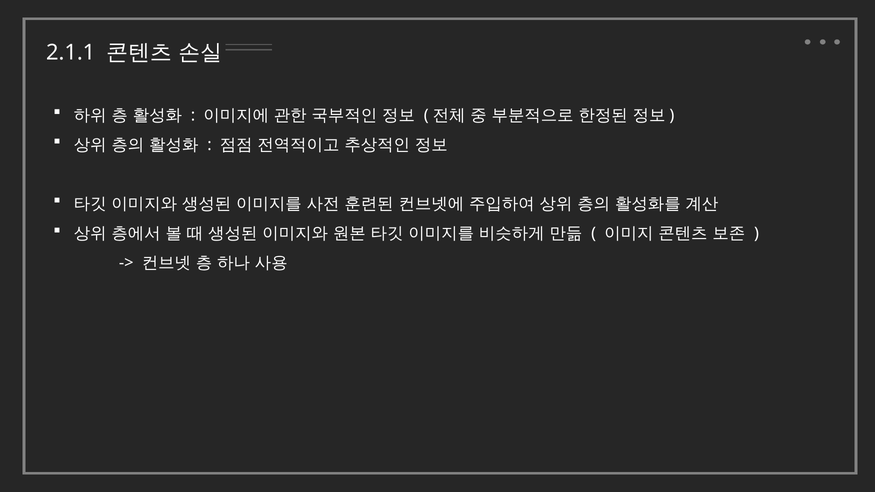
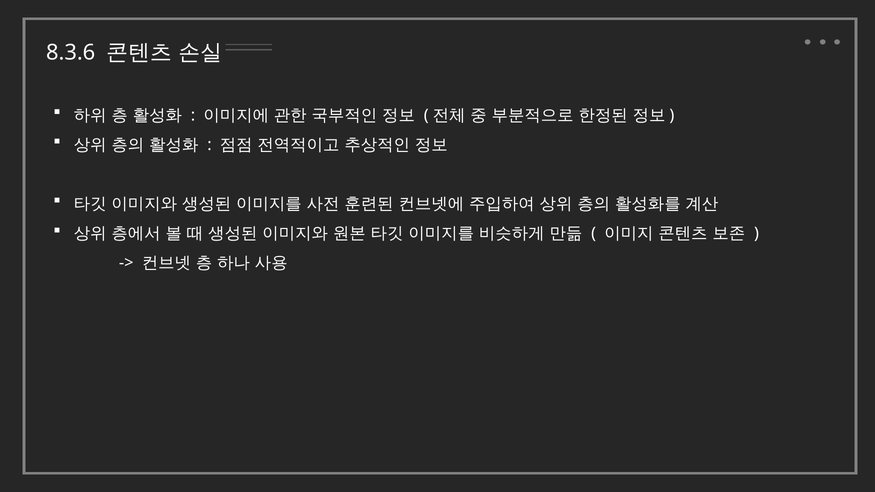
2.1.1: 2.1.1 -> 8.3.6 (71, 52)
